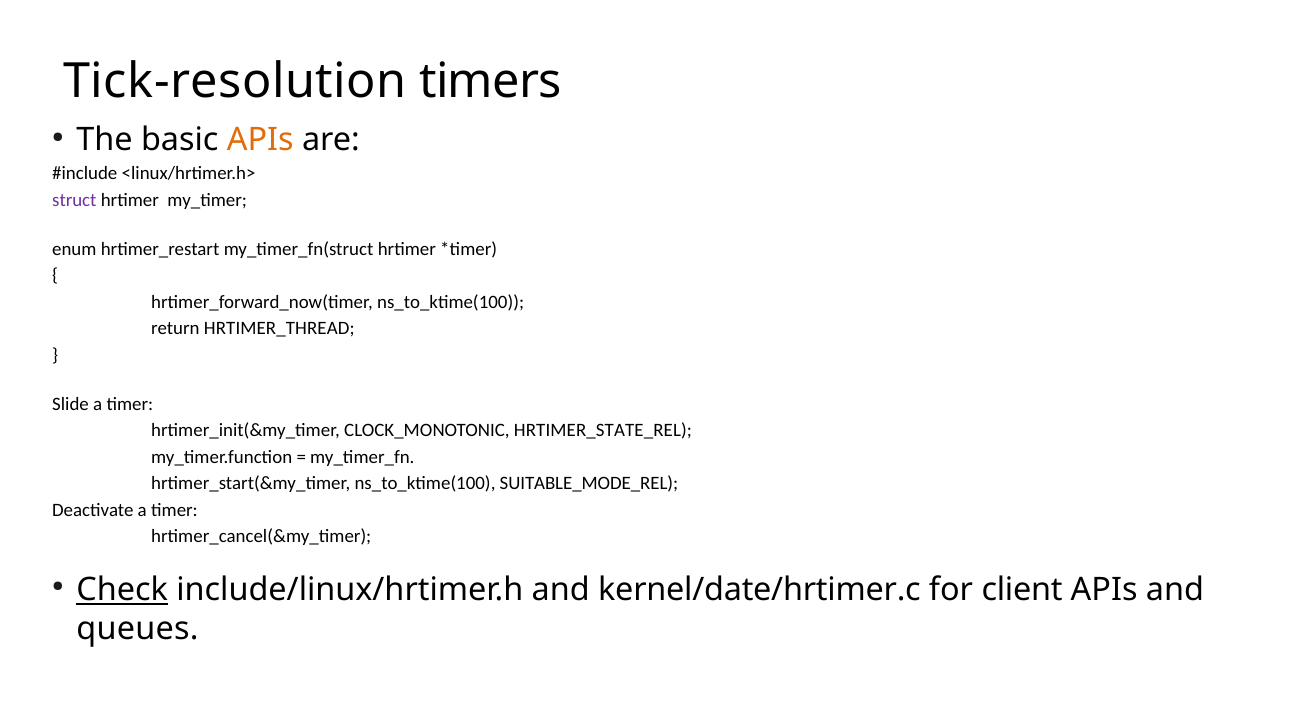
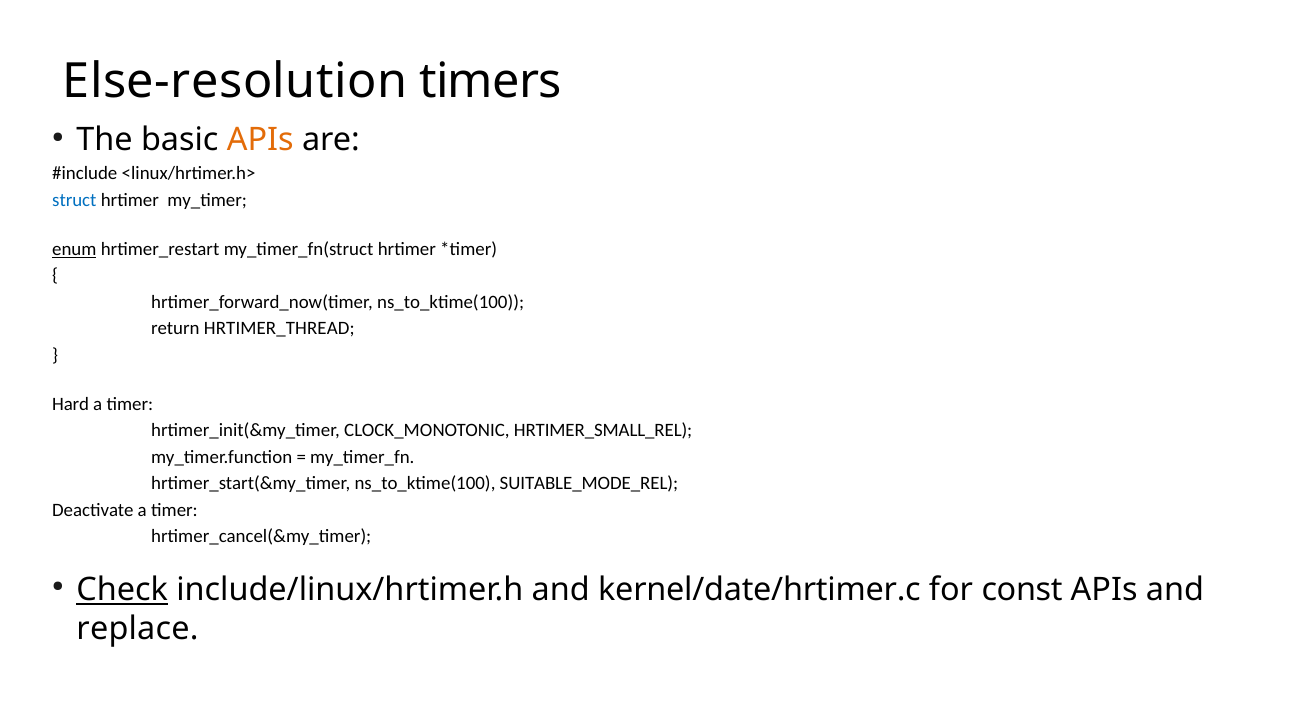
Tick-resolution: Tick-resolution -> Else-resolution (235, 82)
struct colour: purple -> blue (74, 200)
enum underline: none -> present (74, 249)
Slide: Slide -> Hard (71, 404)
HRTIMER_STATE_REL: HRTIMER_STATE_REL -> HRTIMER_SMALL_REL (603, 431)
client: client -> const (1022, 590)
queues: queues -> replace (137, 629)
